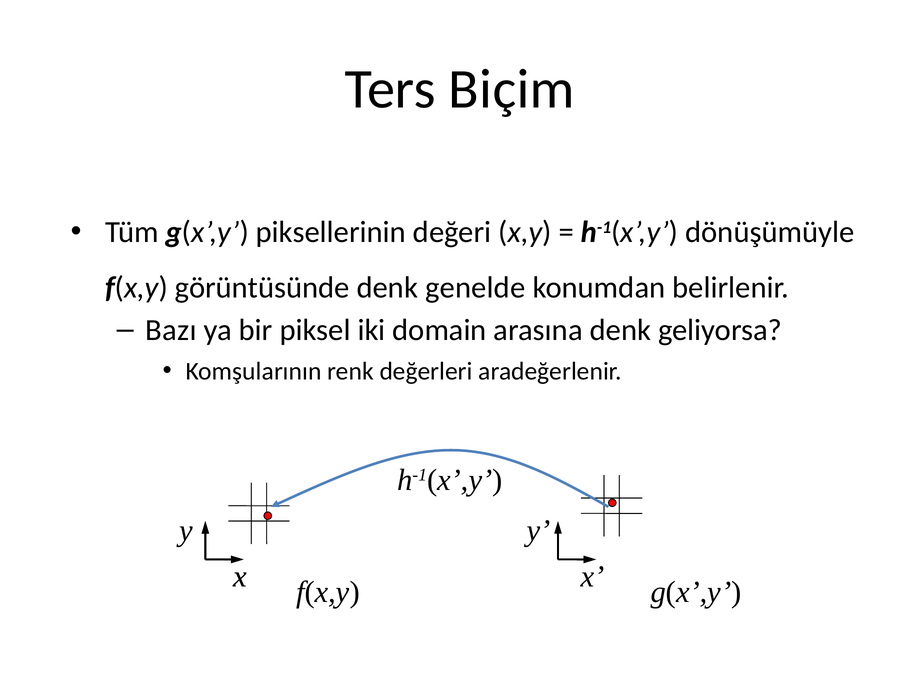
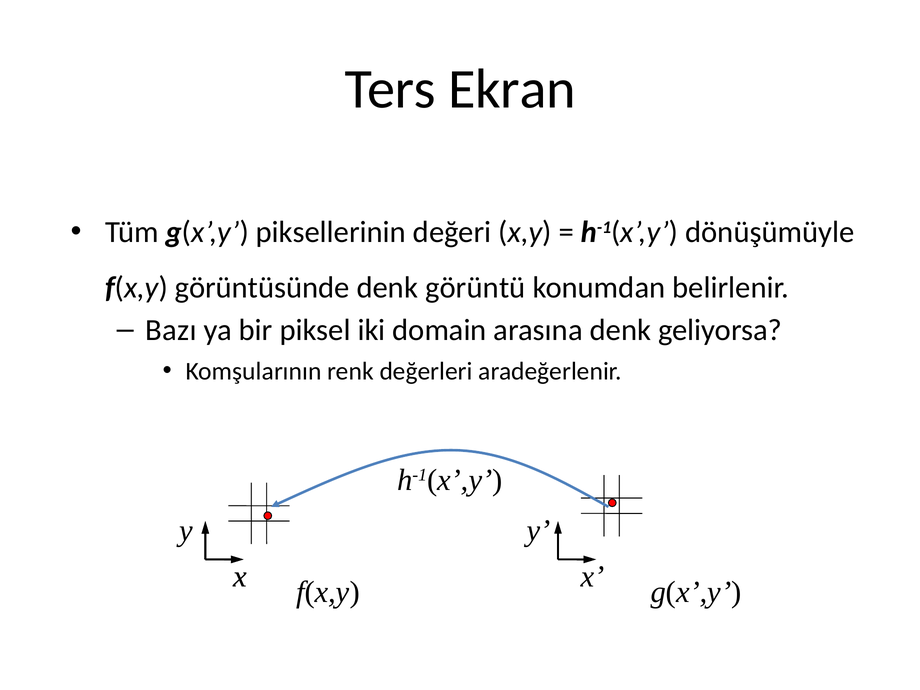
Biçim: Biçim -> Ekran (512, 89)
genelde: genelde -> görüntü (475, 287)
